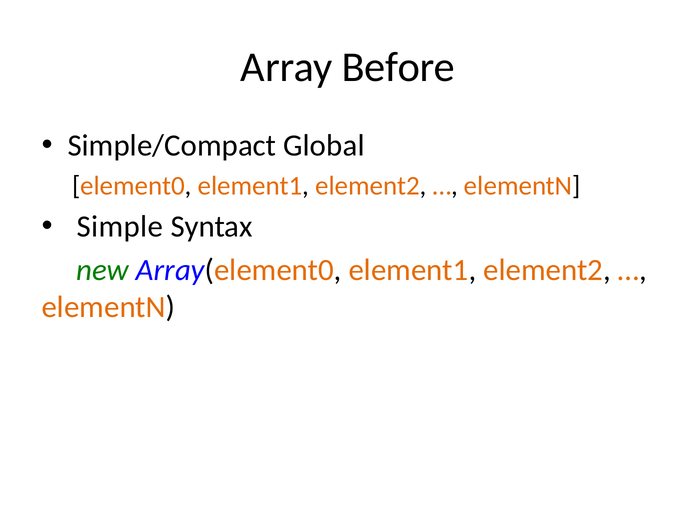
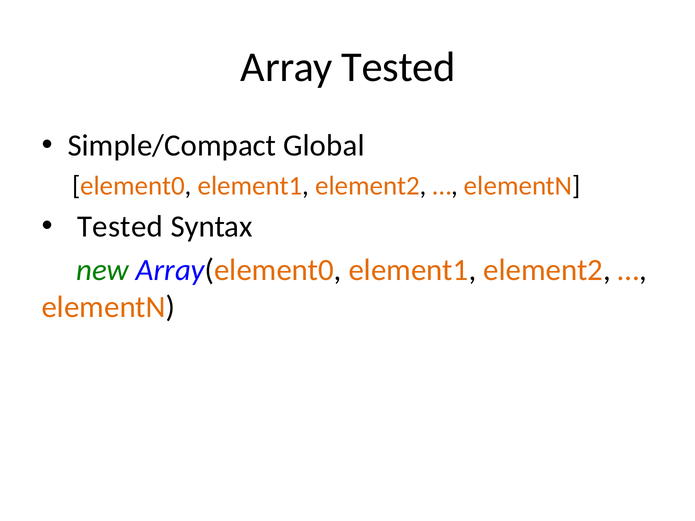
Array Before: Before -> Tested (398, 67)
Simple: Simple -> Tested (120, 227)
